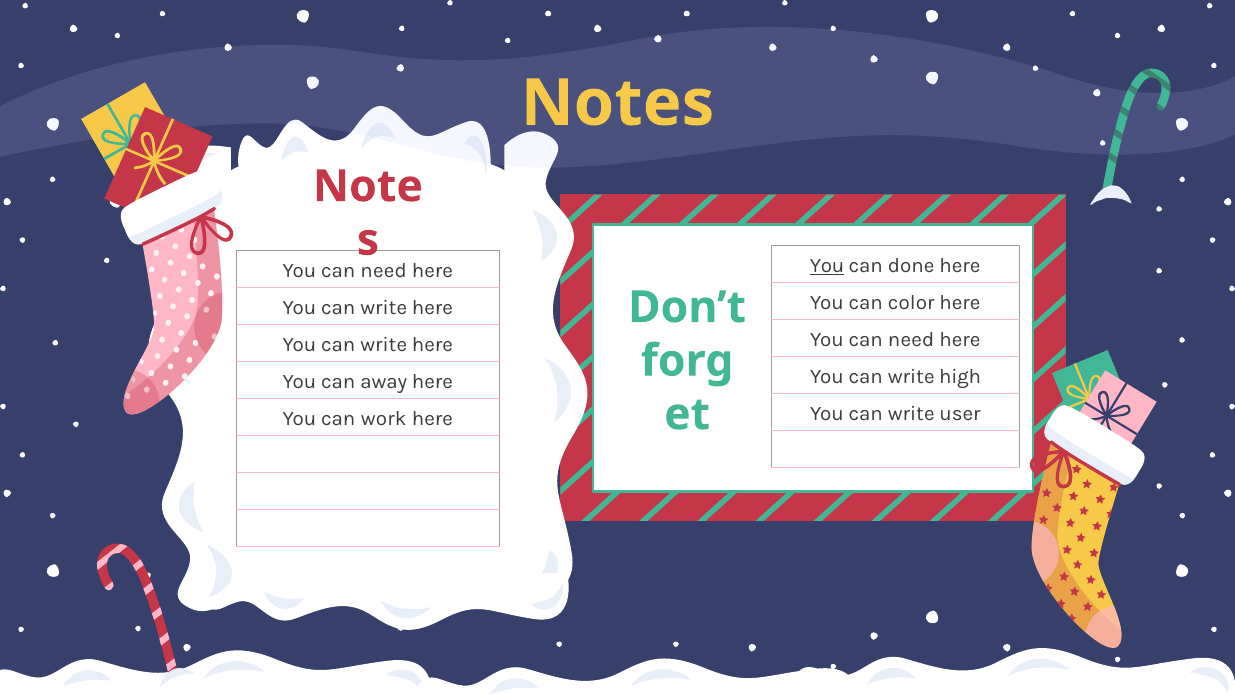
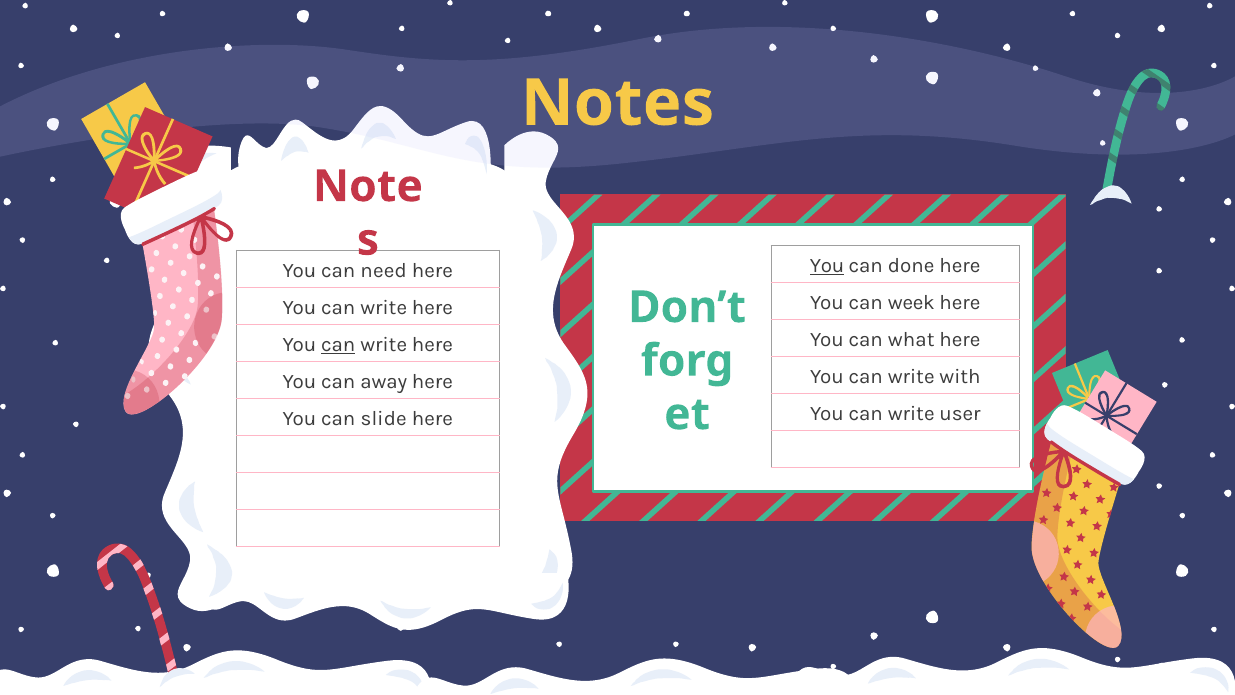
color: color -> week (911, 303)
need: need -> what (911, 340)
can underline: none -> present (338, 345)
high: high -> with (960, 377)
work: work -> slide (384, 419)
